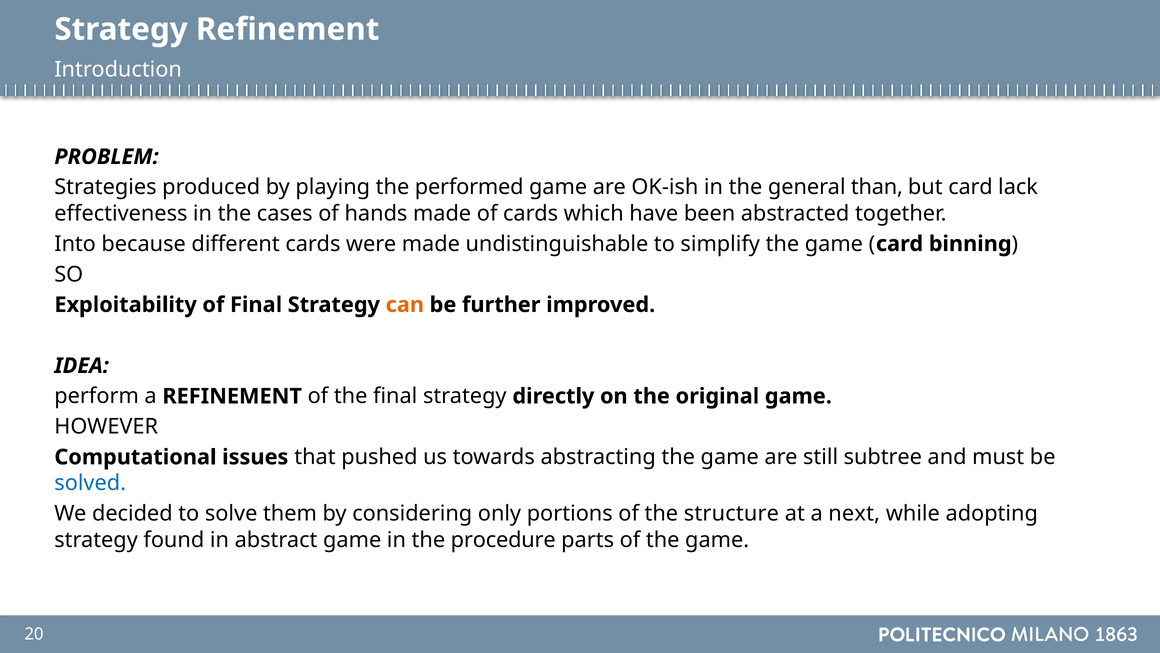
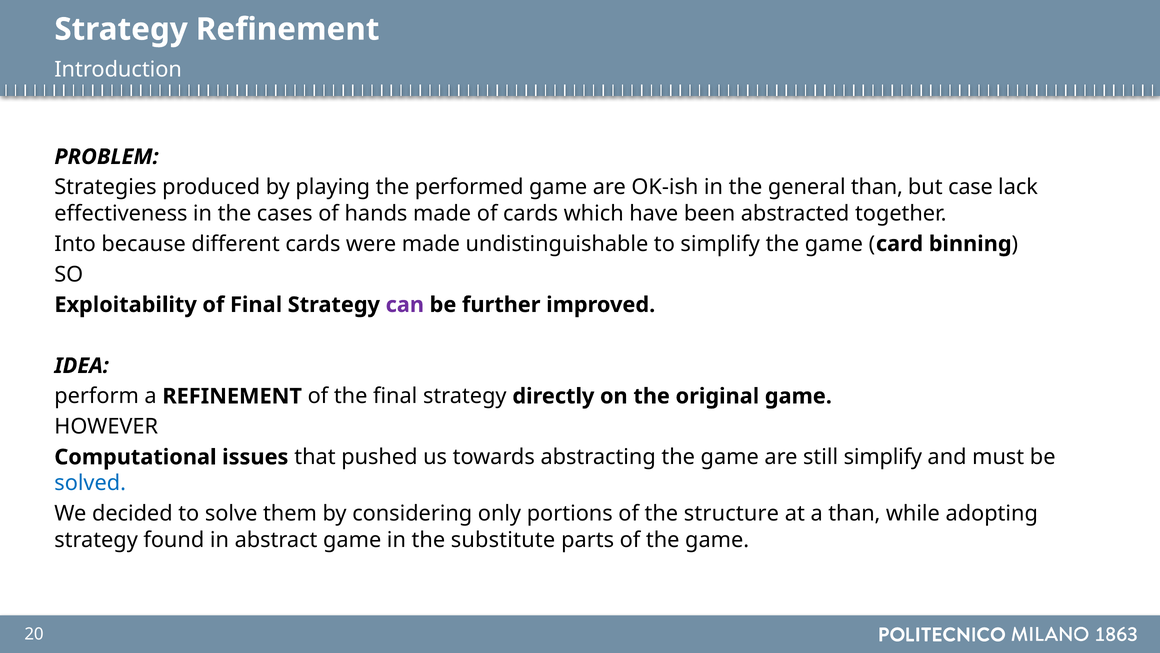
but card: card -> case (971, 187)
can colour: orange -> purple (405, 305)
still subtree: subtree -> simplify (883, 457)
a next: next -> than (854, 513)
procedure: procedure -> substitute (503, 539)
